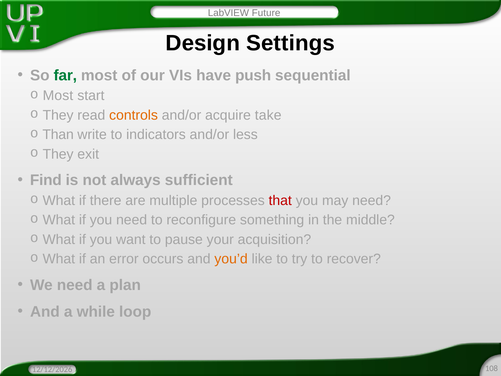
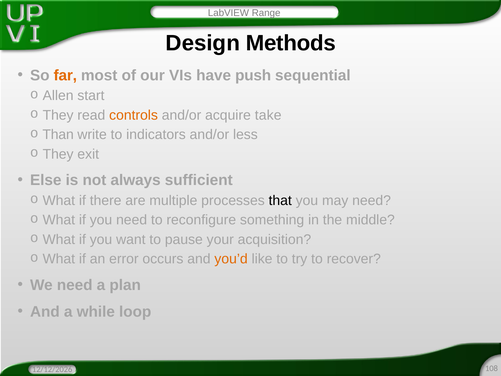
Future: Future -> Range (266, 13)
Settings: Settings -> Methods (291, 43)
far colour: green -> orange (65, 75)
Most: Most -> Allen (58, 96)
Find: Find -> Else (46, 180)
that colour: red -> black (280, 200)
